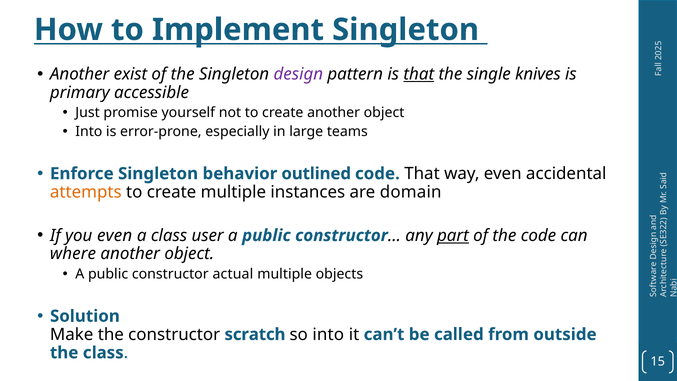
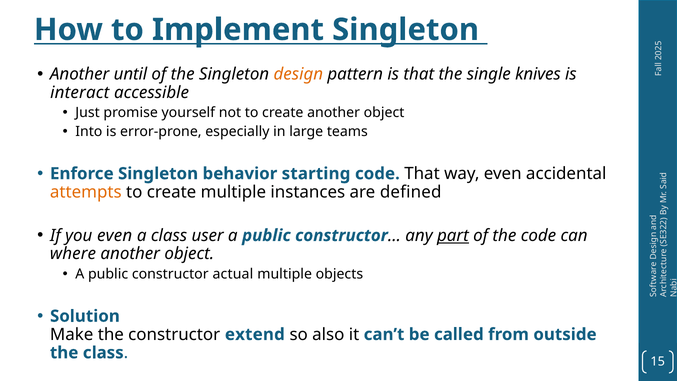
exist: exist -> until (130, 74)
design colour: purple -> orange (298, 74)
that underline: present -> none (419, 74)
primary: primary -> interact (80, 92)
outlined: outlined -> starting (316, 174)
domain: domain -> defined (411, 192)
scratch: scratch -> extend (255, 334)
so into: into -> also (328, 334)
